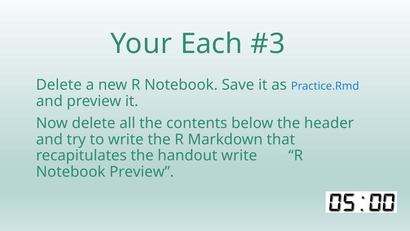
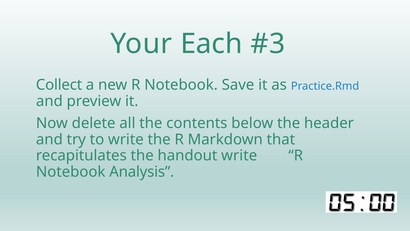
Delete: Delete -> Collect (59, 85)
Notebook Preview: Preview -> Analysis (142, 172)
